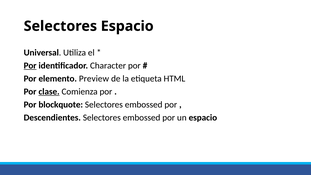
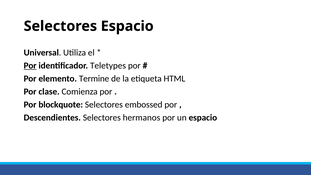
Character: Character -> Teletypes (108, 66)
Preview: Preview -> Termine (94, 79)
clase underline: present -> none (49, 92)
Descendientes Selectores embossed: embossed -> hermanos (142, 118)
